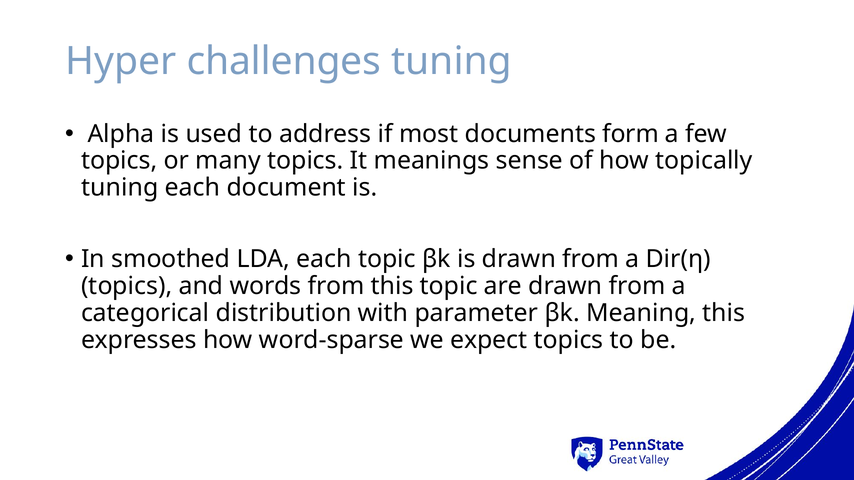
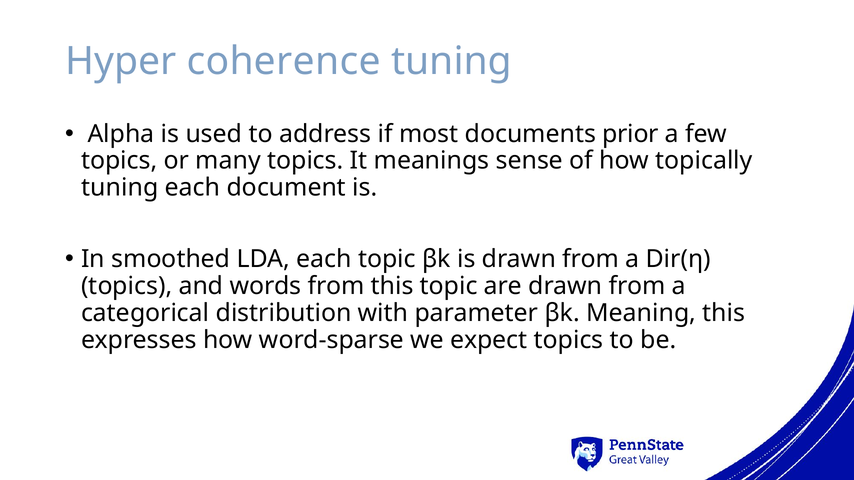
challenges: challenges -> coherence (284, 61)
form: form -> prior (631, 134)
